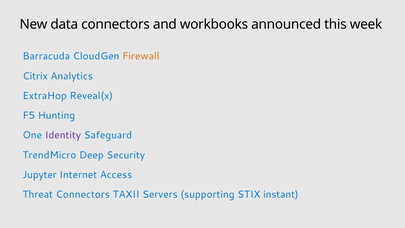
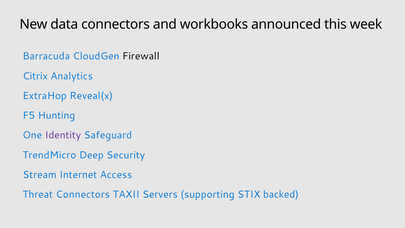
Firewall colour: orange -> black (141, 56)
Jupyter: Jupyter -> Stream (40, 175)
instant: instant -> backed (281, 194)
